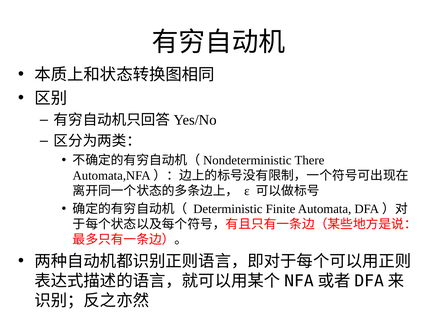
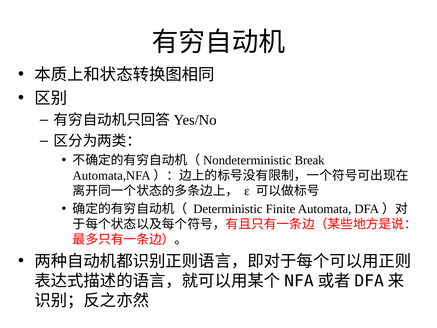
There: There -> Break (310, 160)
